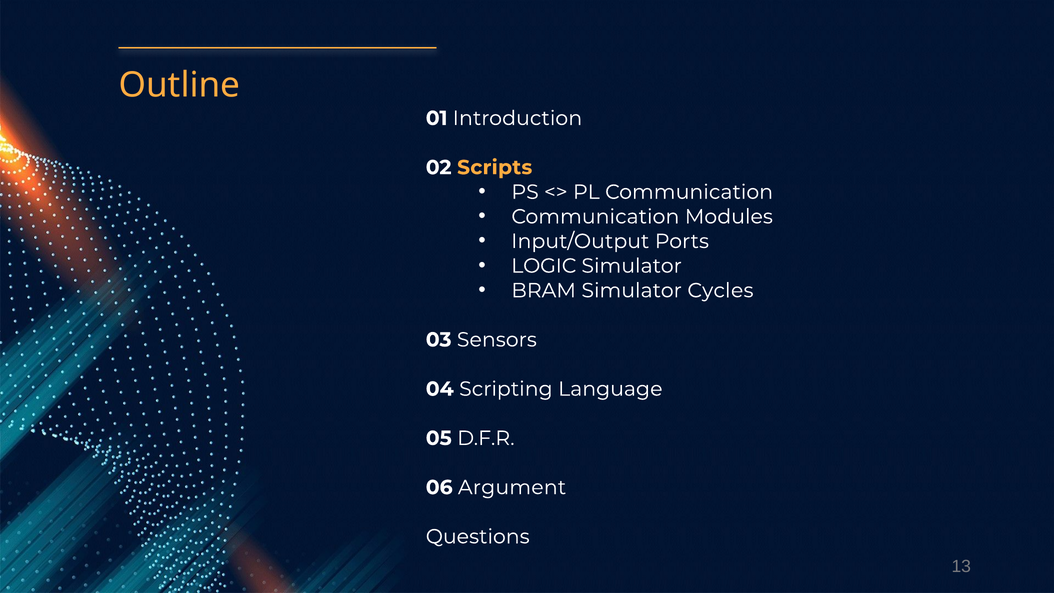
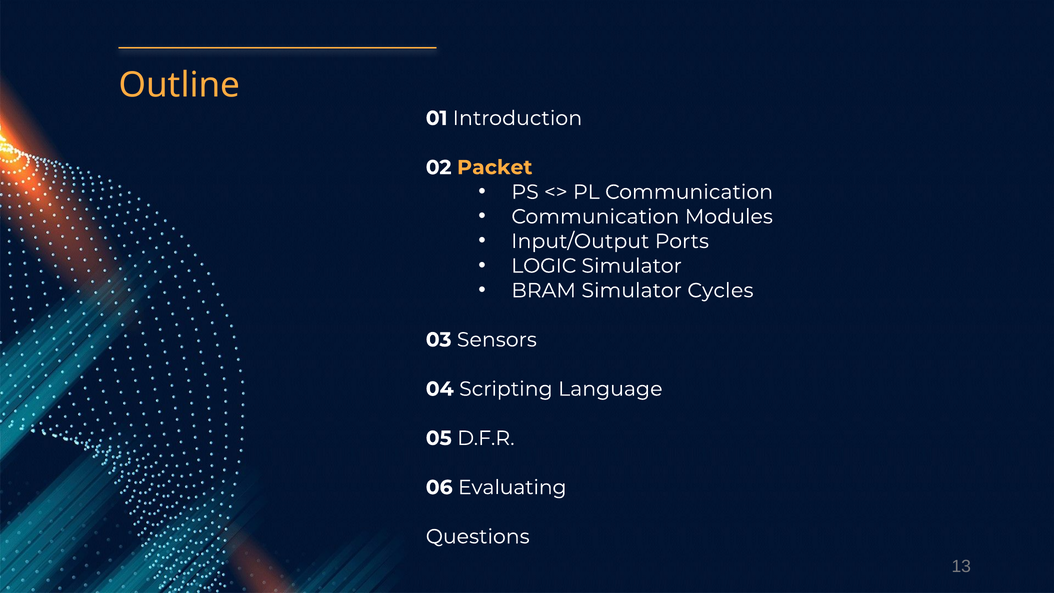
Scripts: Scripts -> Packet (495, 167)
Argument: Argument -> Evaluating (512, 487)
